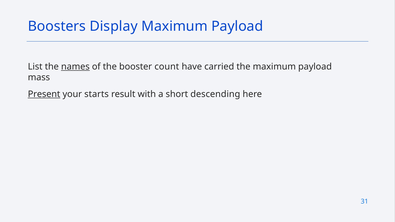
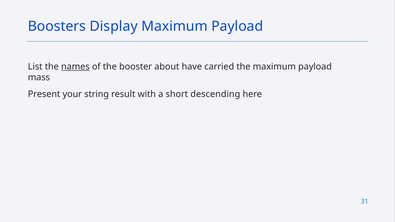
count: count -> about (167, 67)
Present underline: present -> none (44, 94)
starts: starts -> string (97, 94)
